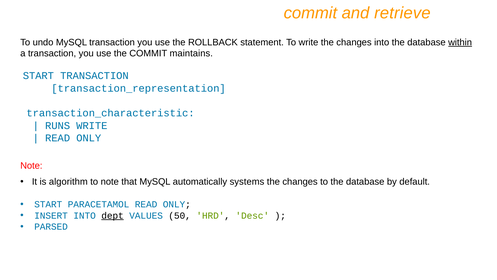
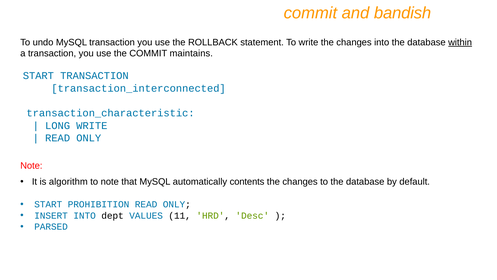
retrieve: retrieve -> bandish (403, 13)
transaction_representation: transaction_representation -> transaction_interconnected (139, 88)
RUNS: RUNS -> LONG (58, 125)
systems: systems -> contents (247, 182)
PARACETAMOL: PARACETAMOL -> PROHIBITION (99, 204)
dept underline: present -> none (113, 215)
50: 50 -> 11 (180, 215)
